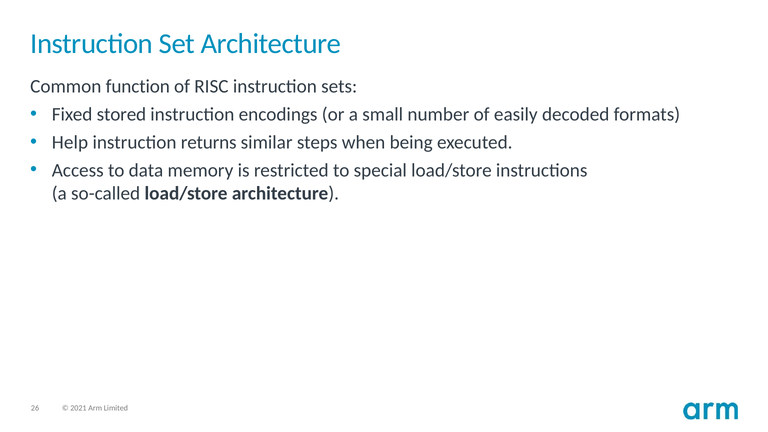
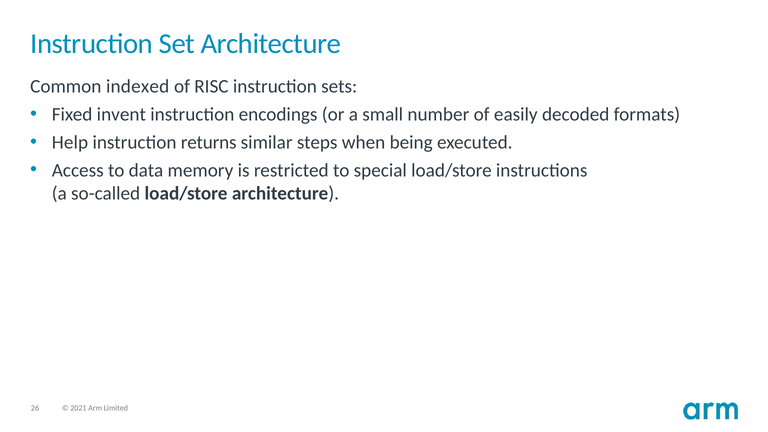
function: function -> indexed (138, 87)
stored: stored -> invent (121, 114)
